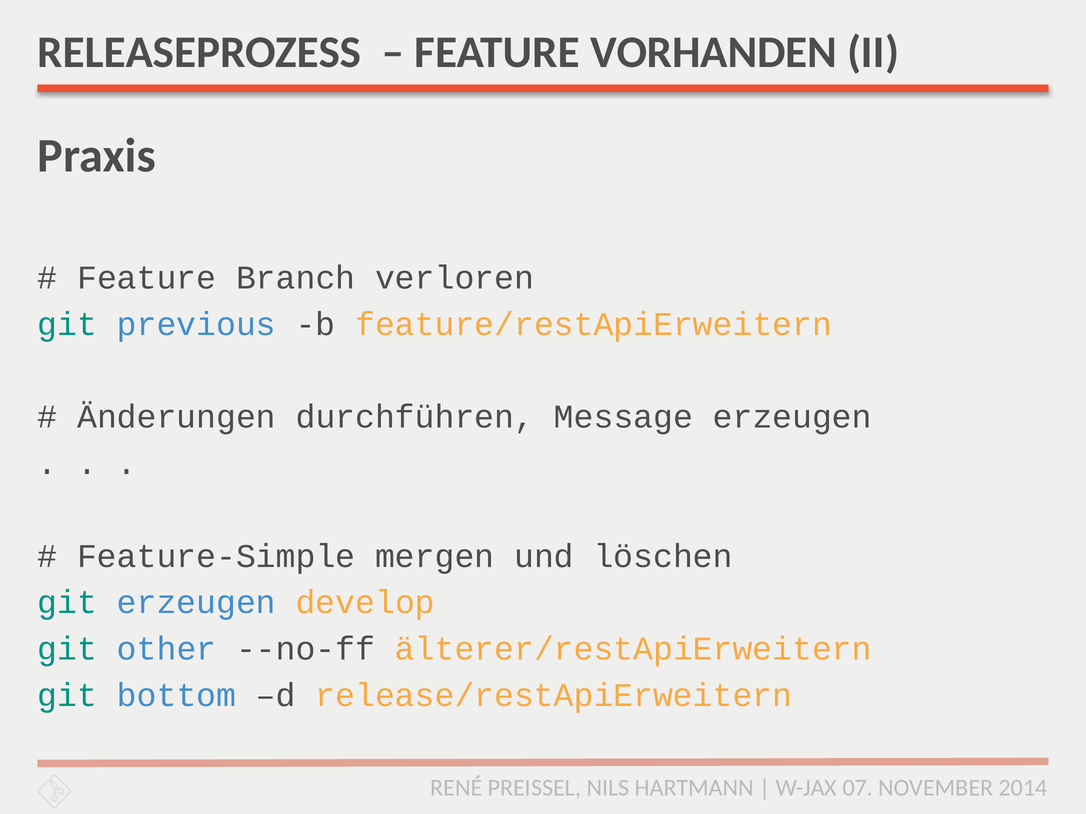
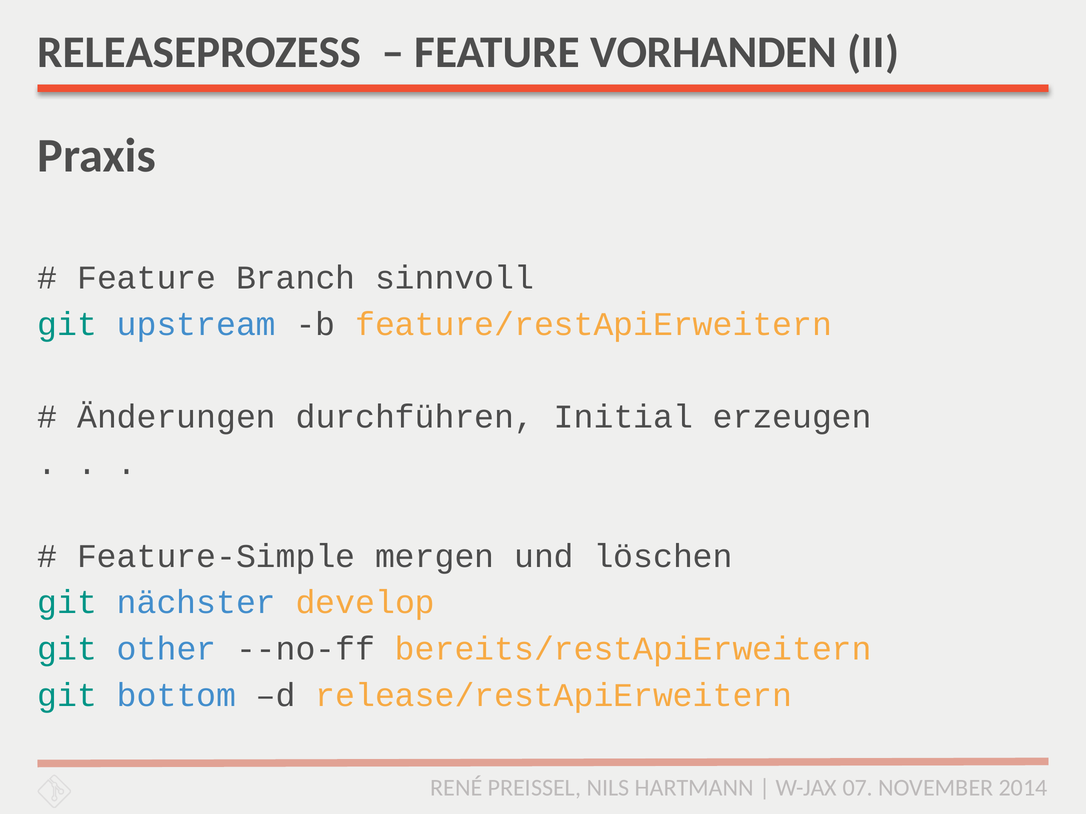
verloren: verloren -> sinnvoll (455, 278)
previous: previous -> upstream (196, 325)
Message: Message -> Initial (624, 417)
git erzeugen: erzeugen -> nächster (196, 603)
älterer/restApiErweitern: älterer/restApiErweitern -> bereits/restApiErweitern (633, 649)
